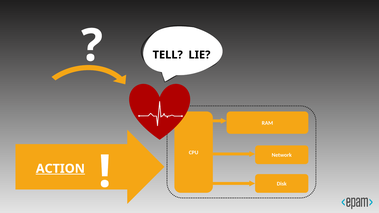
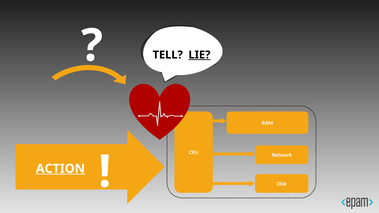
LIE underline: none -> present (199, 55)
